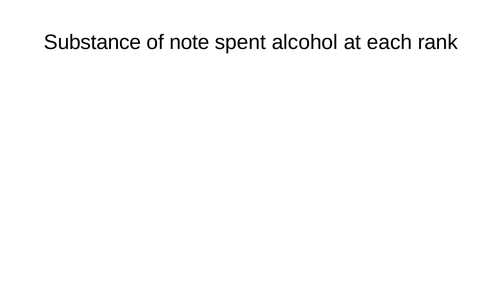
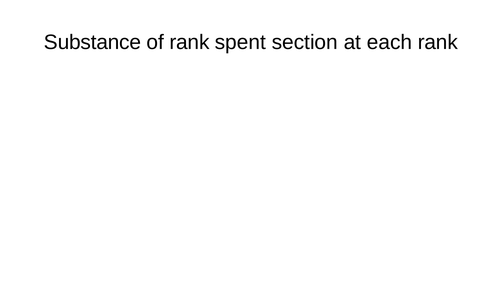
of note: note -> rank (189, 42)
alcohol: alcohol -> section (305, 42)
